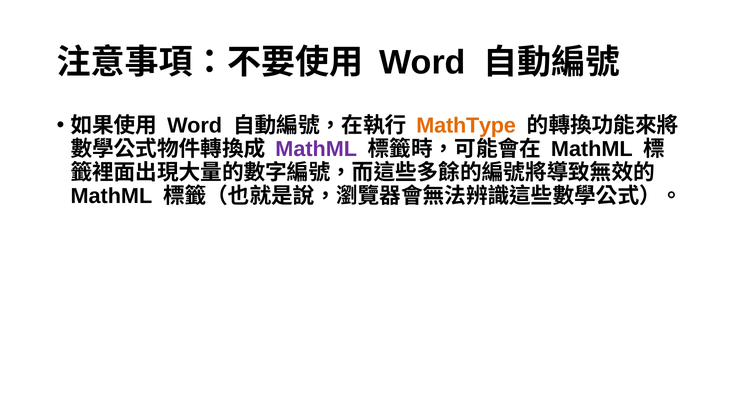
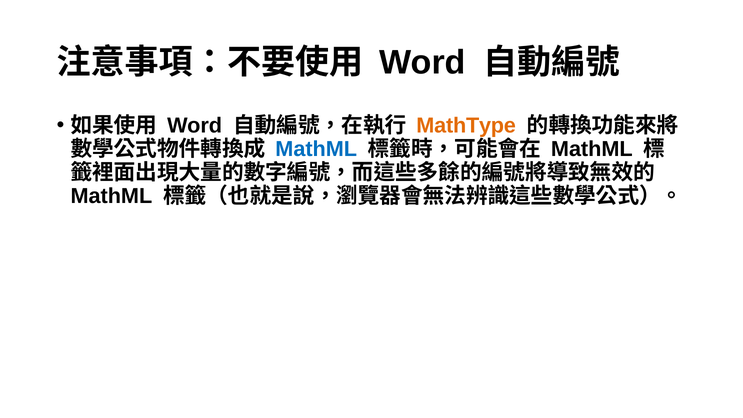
MathML colour: purple -> blue (316, 149)
